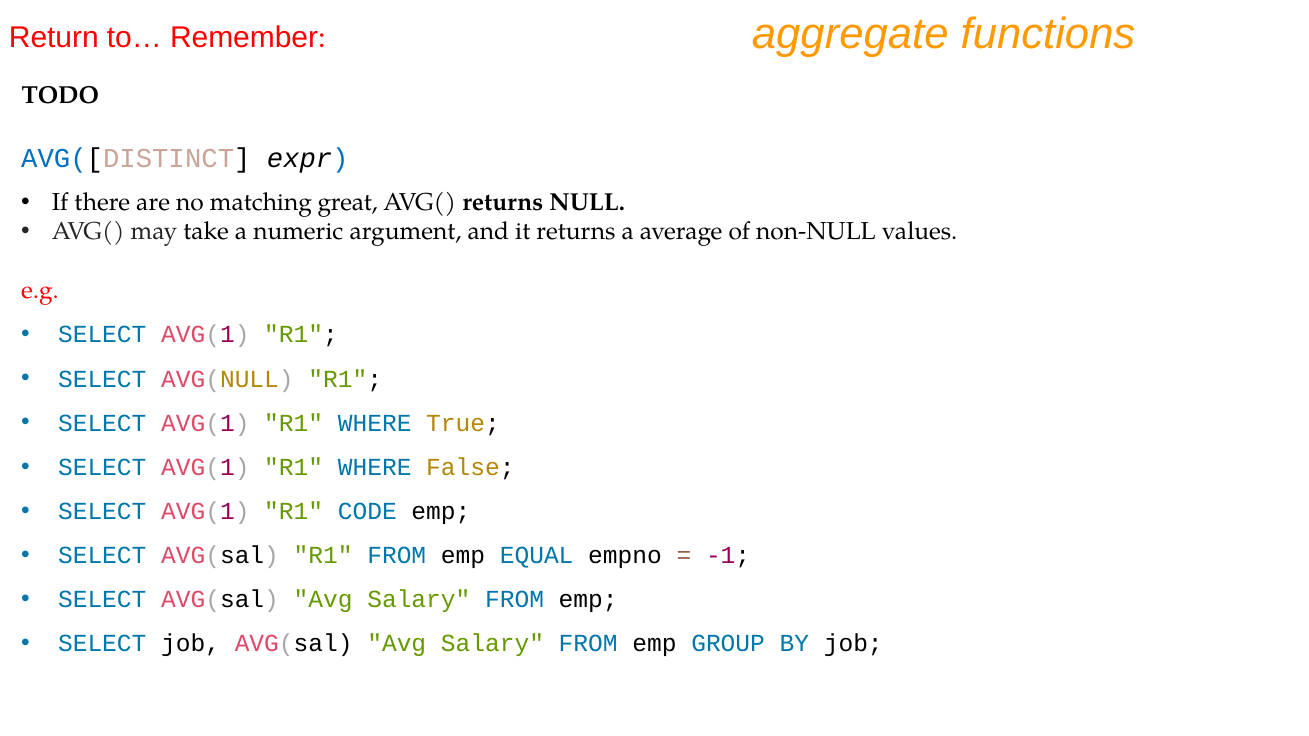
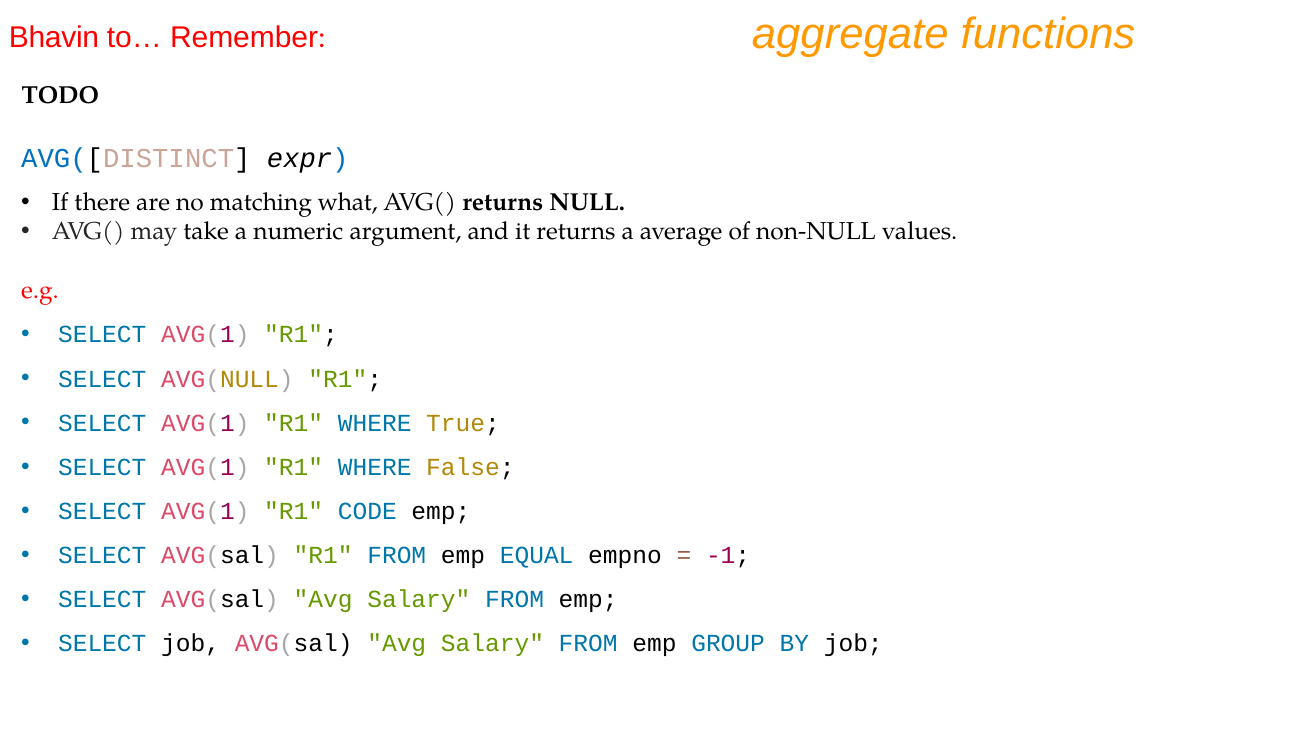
Return: Return -> Bhavin (54, 37)
great: great -> what (348, 202)
